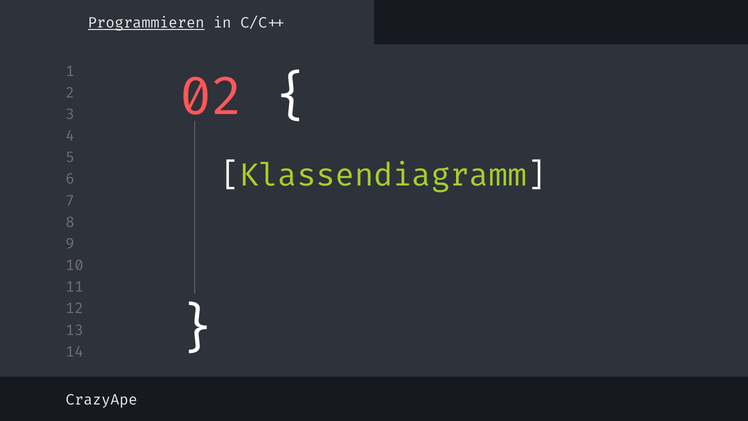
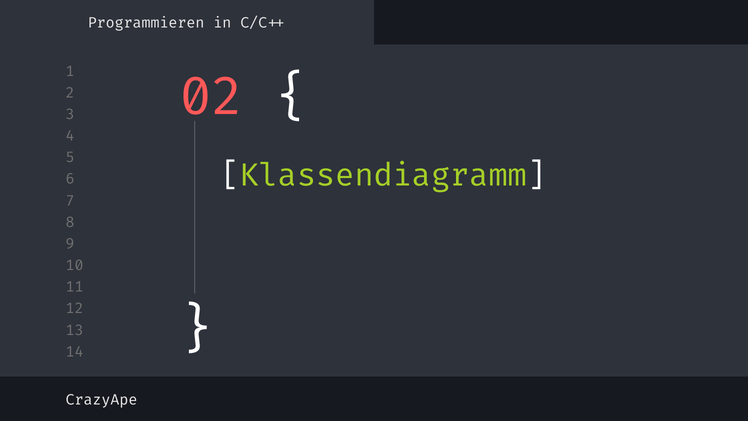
Programmieren underline: present -> none (146, 23)
